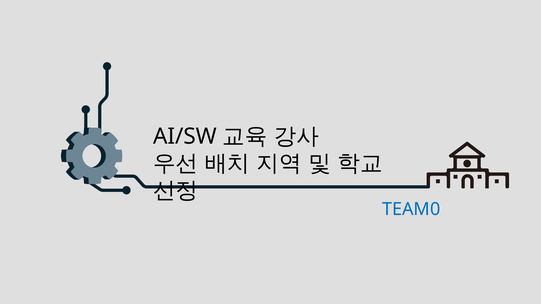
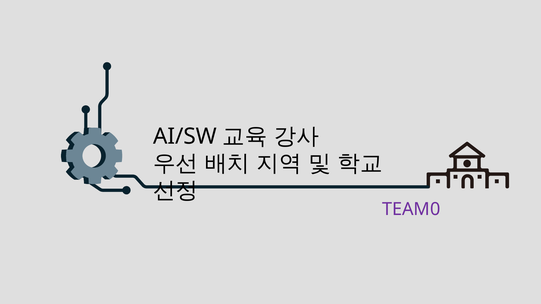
TEAM0 colour: blue -> purple (411, 210)
